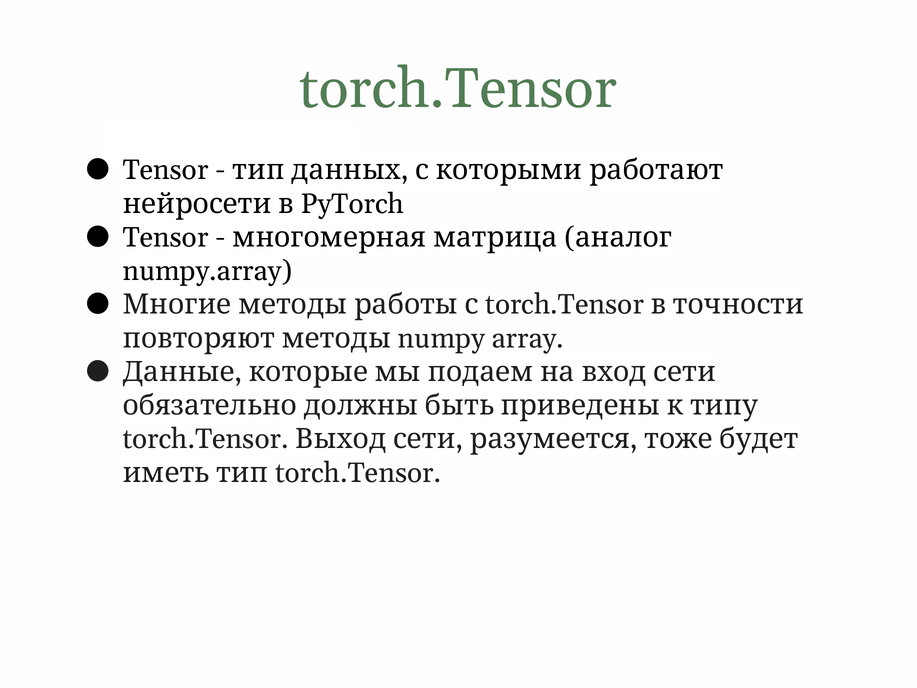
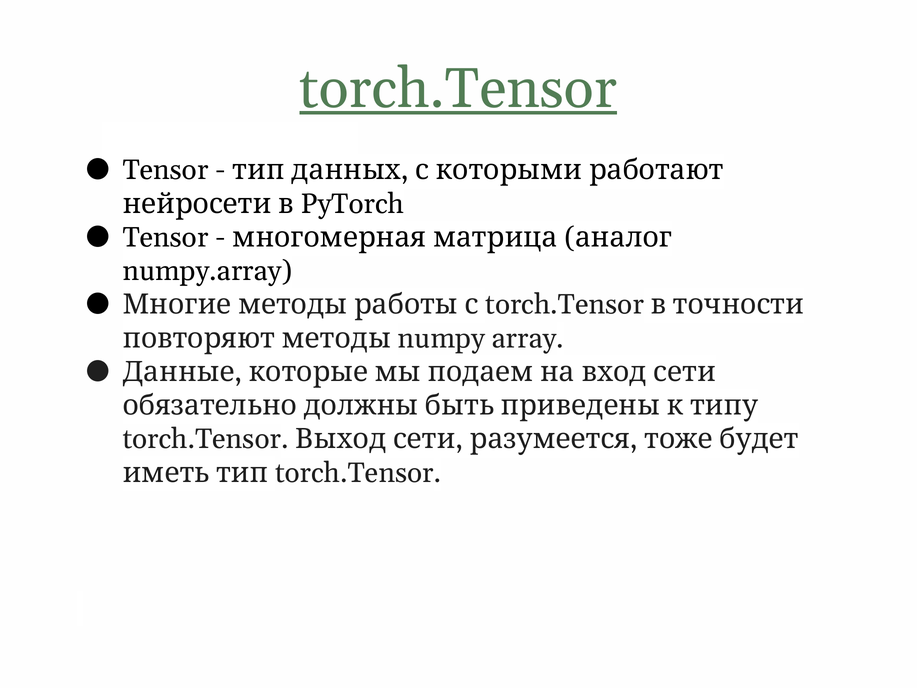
torch.Tensor underline: none -> present (458, 89)
